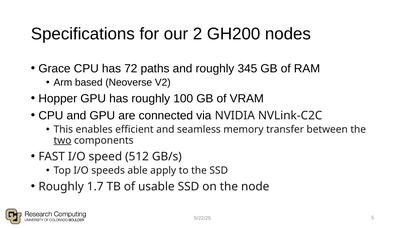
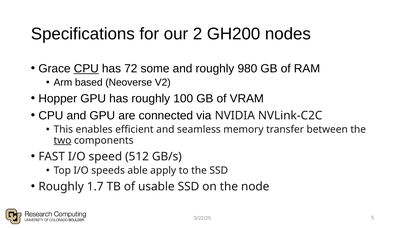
CPU underline: none -> present (86, 68)
paths: paths -> some (155, 68)
345: 345 -> 980 (247, 68)
